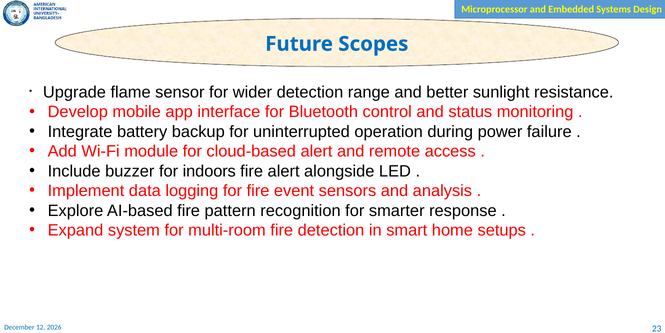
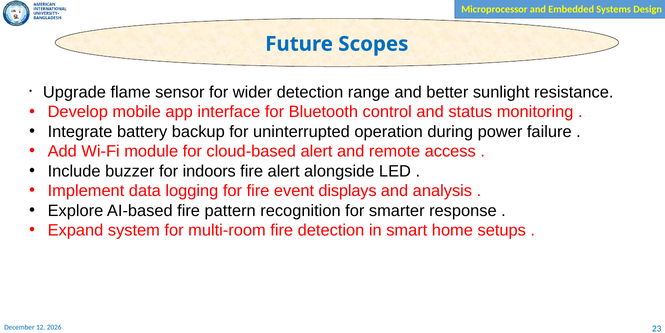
sensors: sensors -> displays (348, 191)
